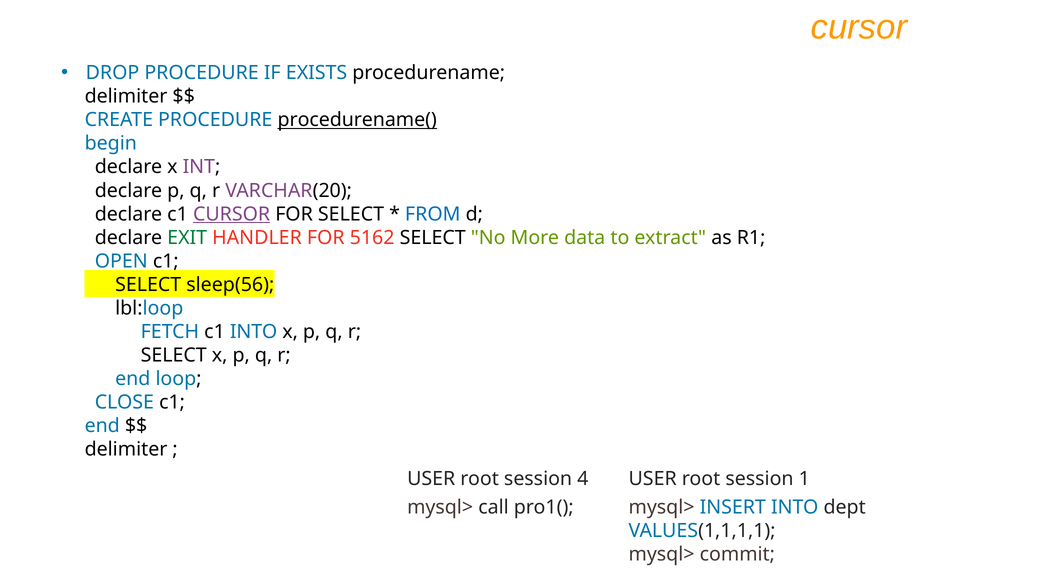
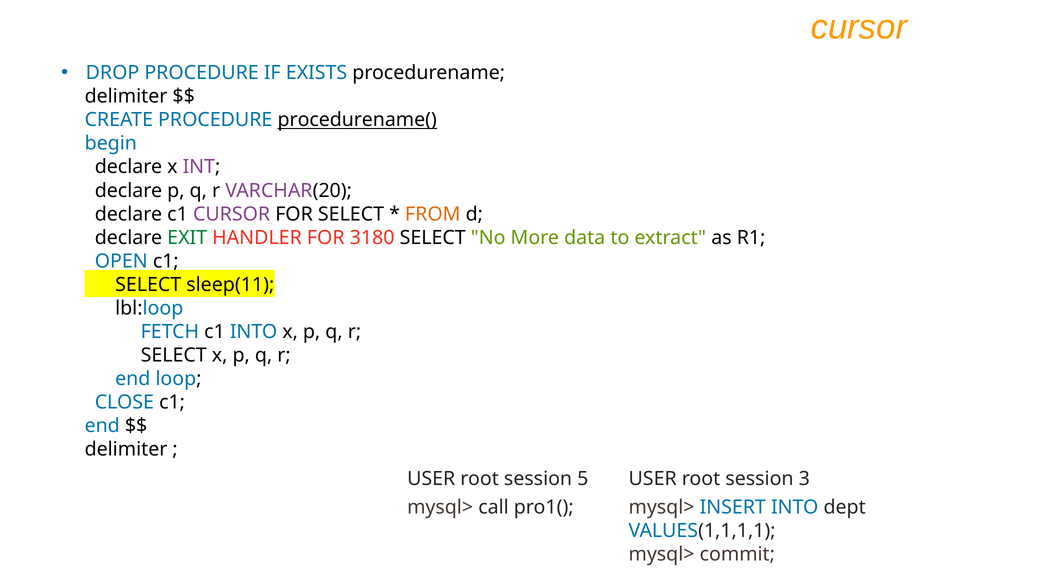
CURSOR underline: present -> none (232, 214)
FROM colour: blue -> orange (433, 214)
5162: 5162 -> 3180 (372, 238)
sleep(56: sleep(56 -> sleep(11 (230, 285)
4: 4 -> 5 (583, 479)
1: 1 -> 3 (804, 479)
